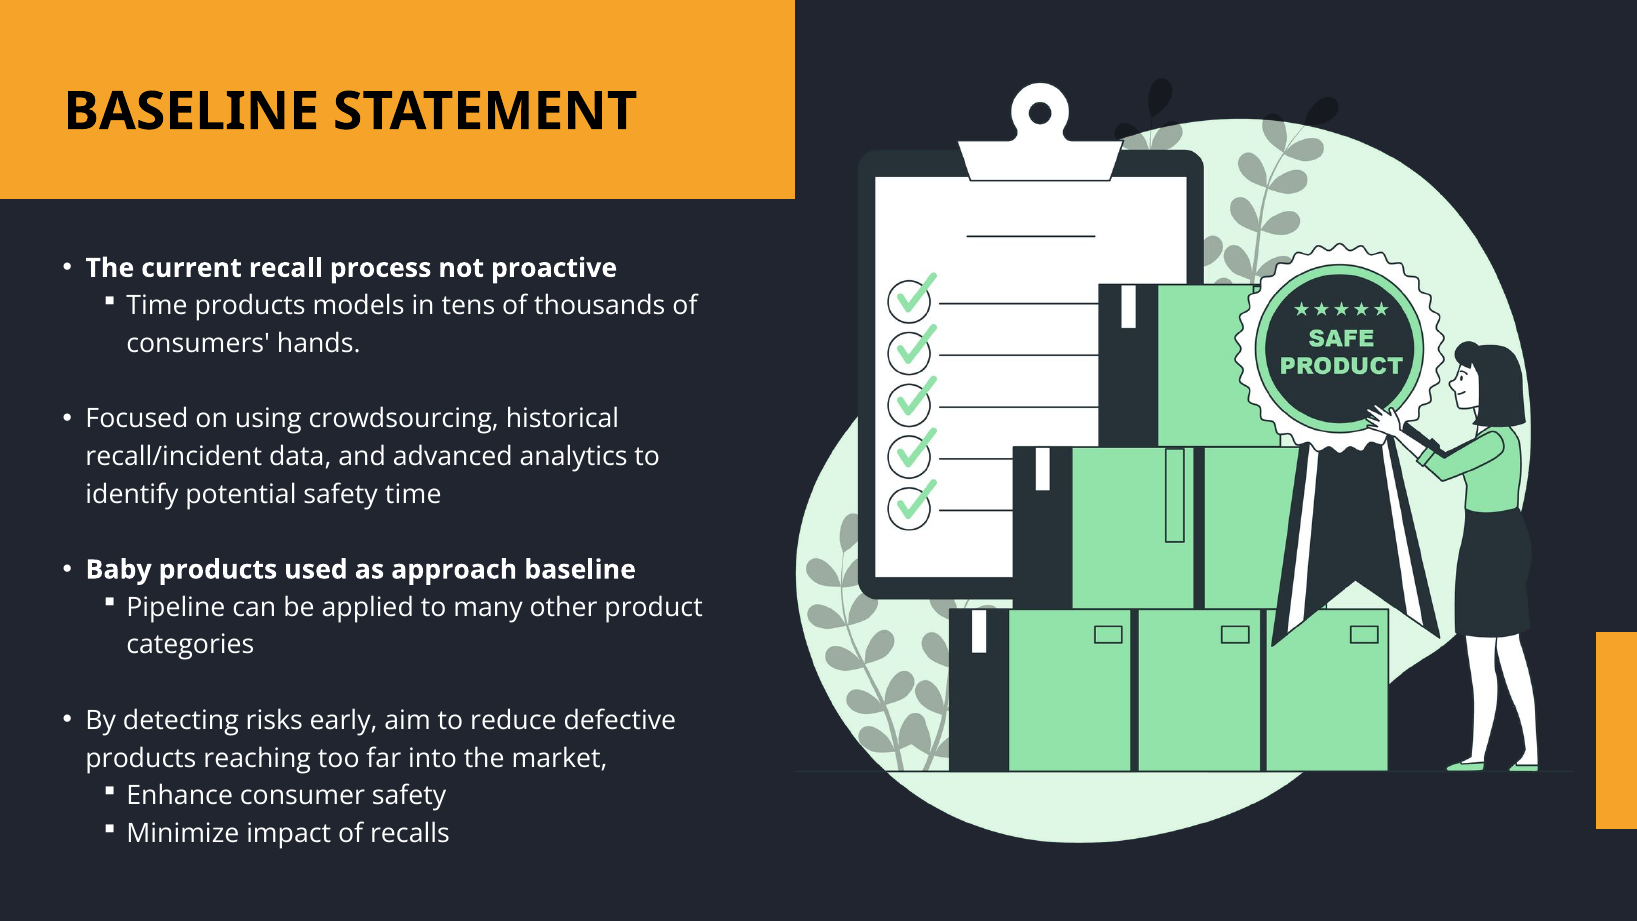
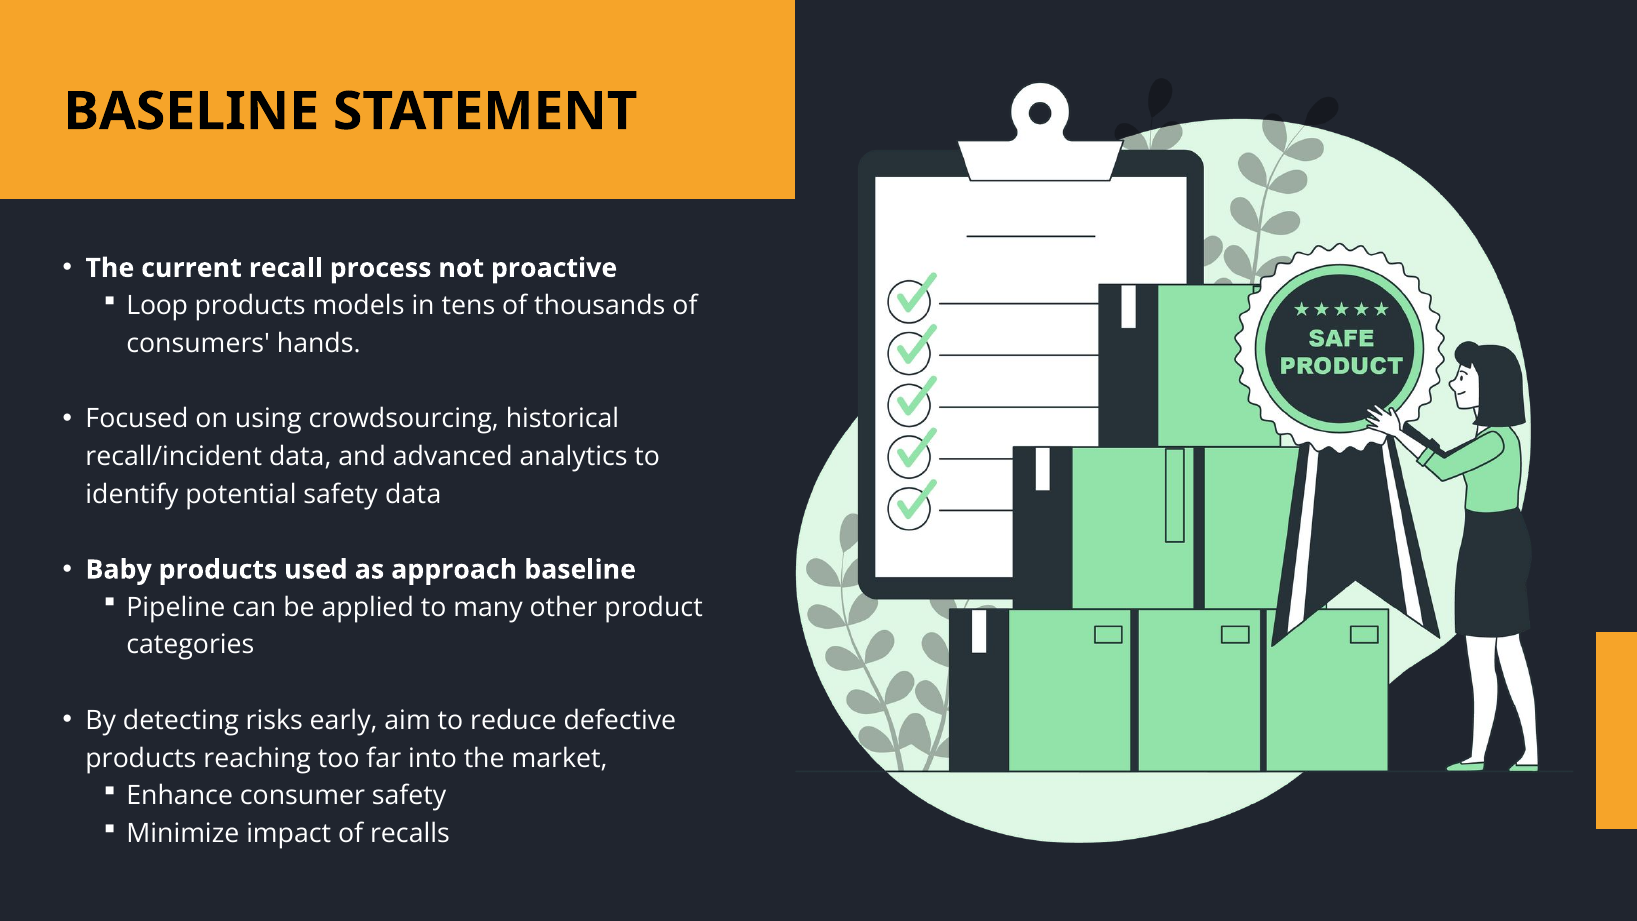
Time: Time -> Loop (157, 306)
safety time: time -> data (413, 494)
